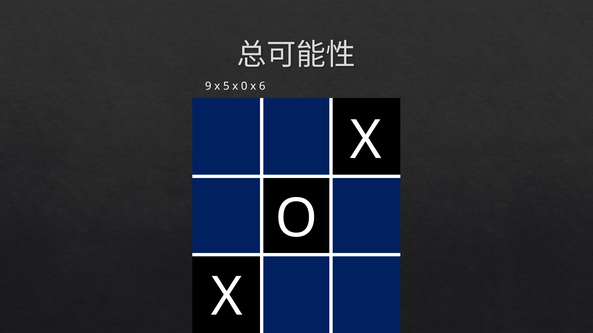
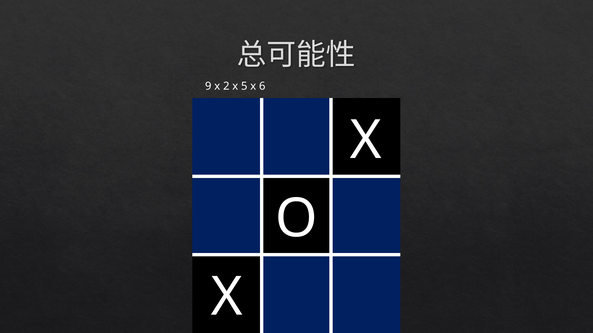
5: 5 -> 2 (226, 86)
0: 0 -> 5 (244, 86)
